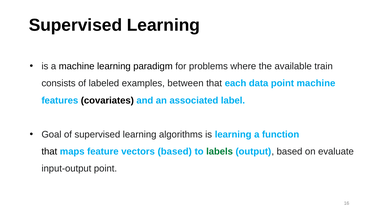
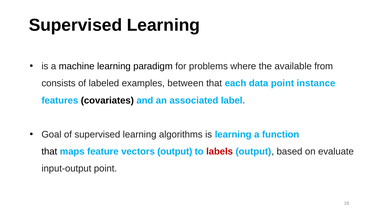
train: train -> from (324, 66)
point machine: machine -> instance (316, 83)
vectors based: based -> output (175, 151)
labels colour: green -> red (220, 151)
